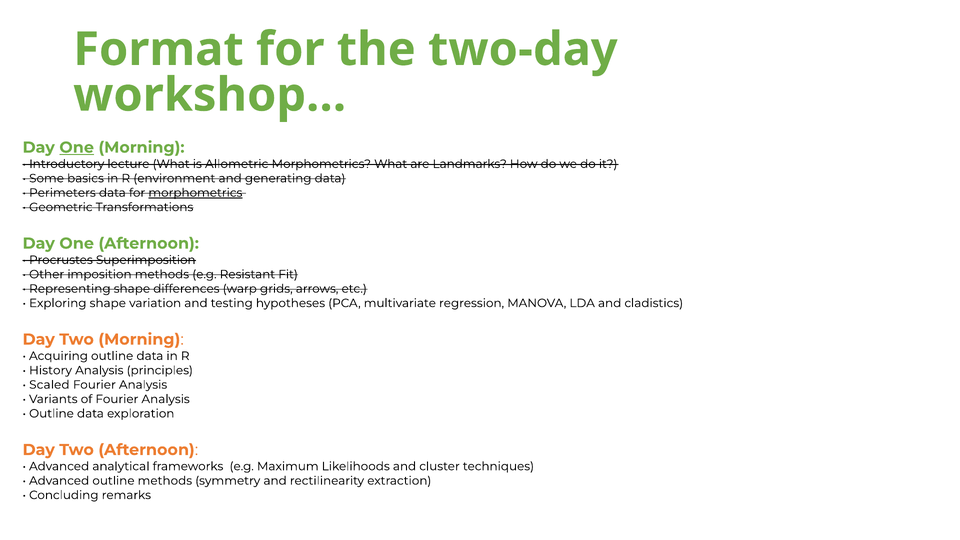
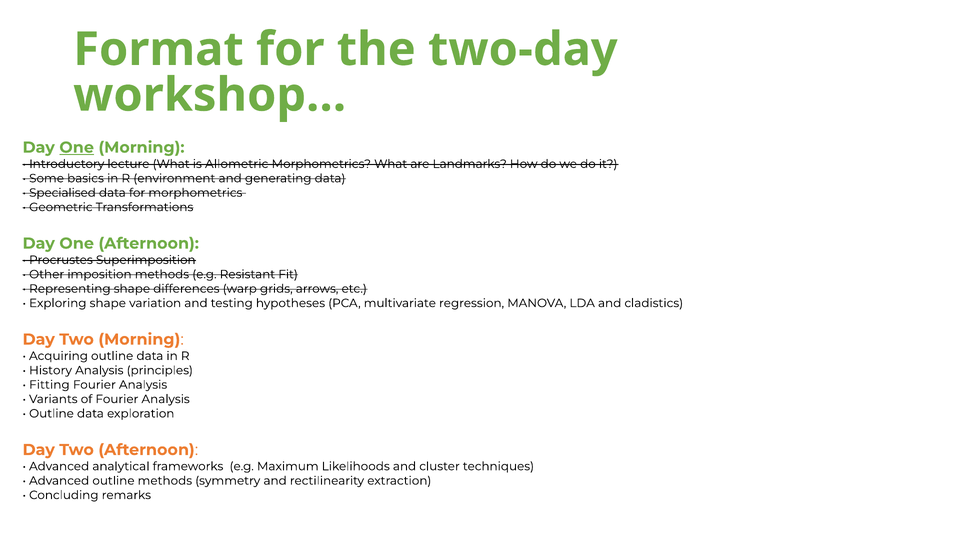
Perimeters: Perimeters -> Specialised (62, 193)
morphometrics underline: present -> none (195, 193)
Scaled: Scaled -> Fitting (49, 385)
